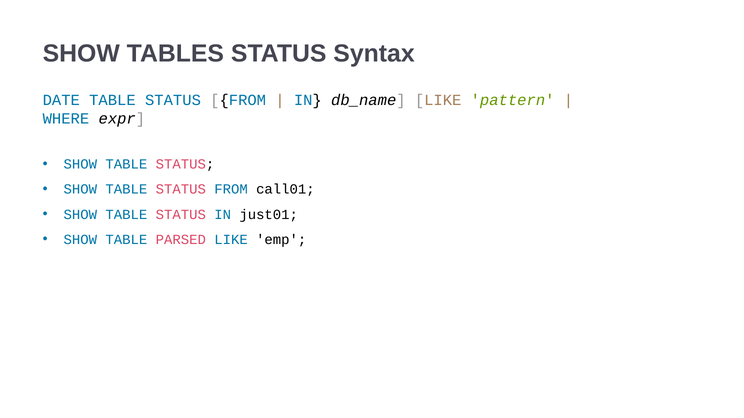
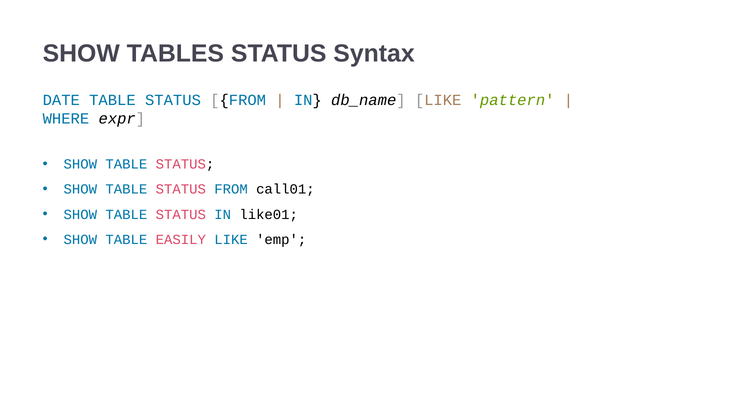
just01: just01 -> like01 (269, 215)
PARSED: PARSED -> EASILY (181, 240)
